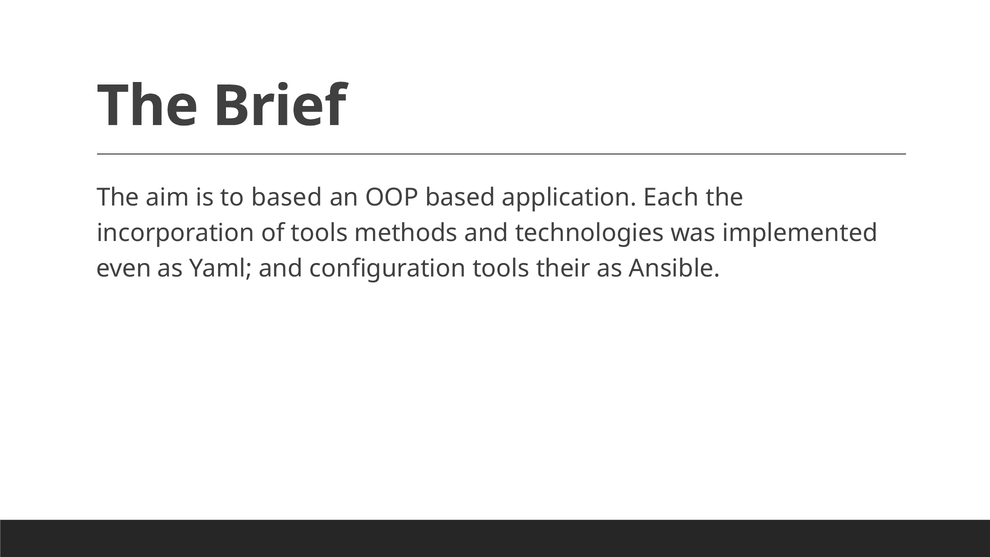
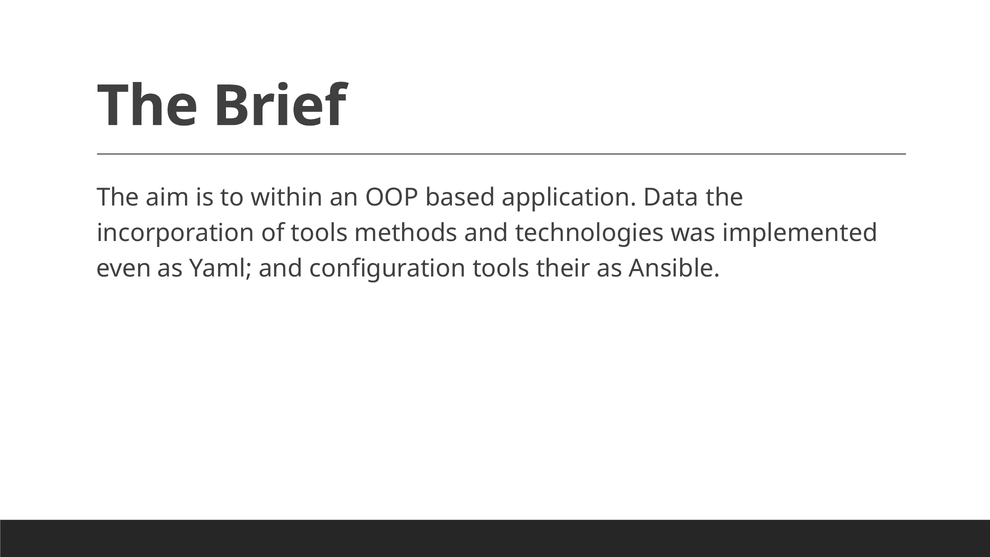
to based: based -> within (287, 197)
Each: Each -> Data (671, 197)
